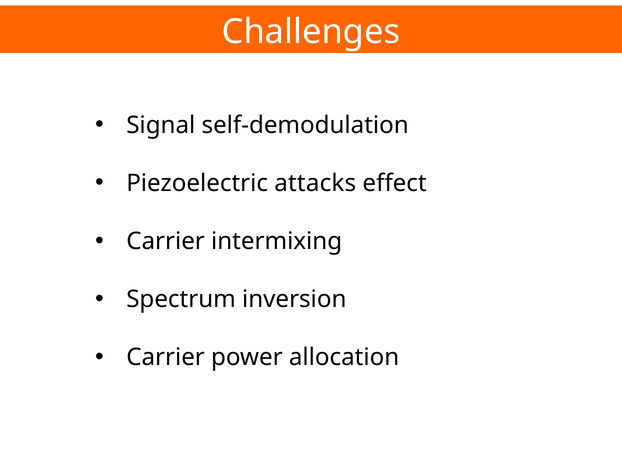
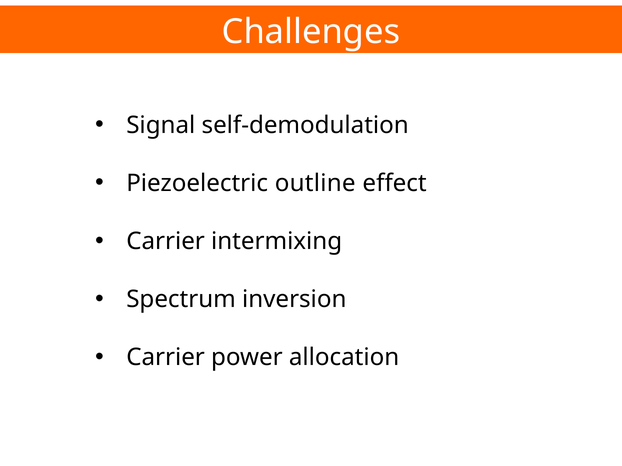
attacks: attacks -> outline (315, 184)
